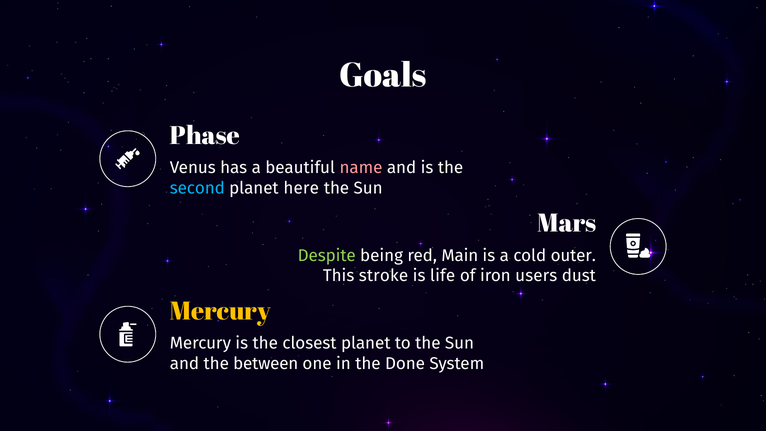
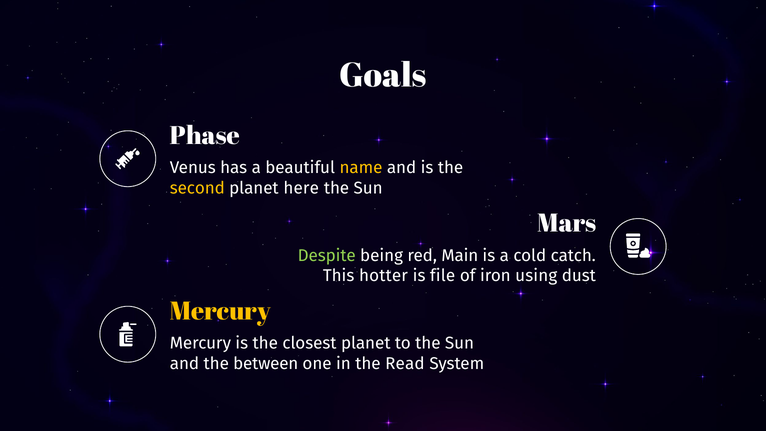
name colour: pink -> yellow (361, 168)
second colour: light blue -> yellow (197, 188)
outer: outer -> catch (573, 255)
stroke: stroke -> hotter (383, 276)
life: life -> file (443, 276)
users: users -> using (536, 276)
Done: Done -> Read (405, 363)
